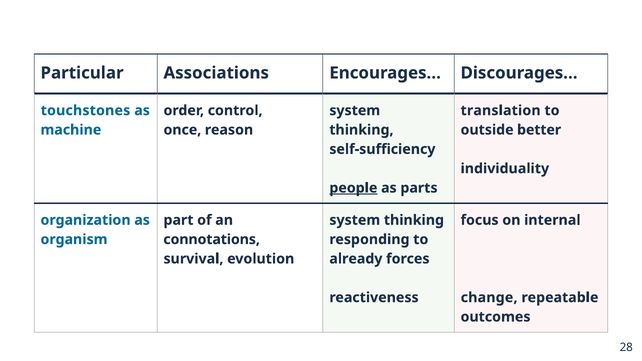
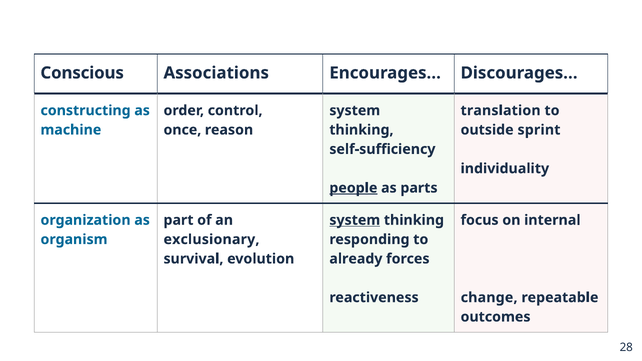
Particular: Particular -> Conscious (82, 73)
touchstones: touchstones -> constructing (86, 111)
better: better -> sprint (539, 130)
system underline: none -> present (355, 220)
connotations: connotations -> exclusionary (211, 240)
